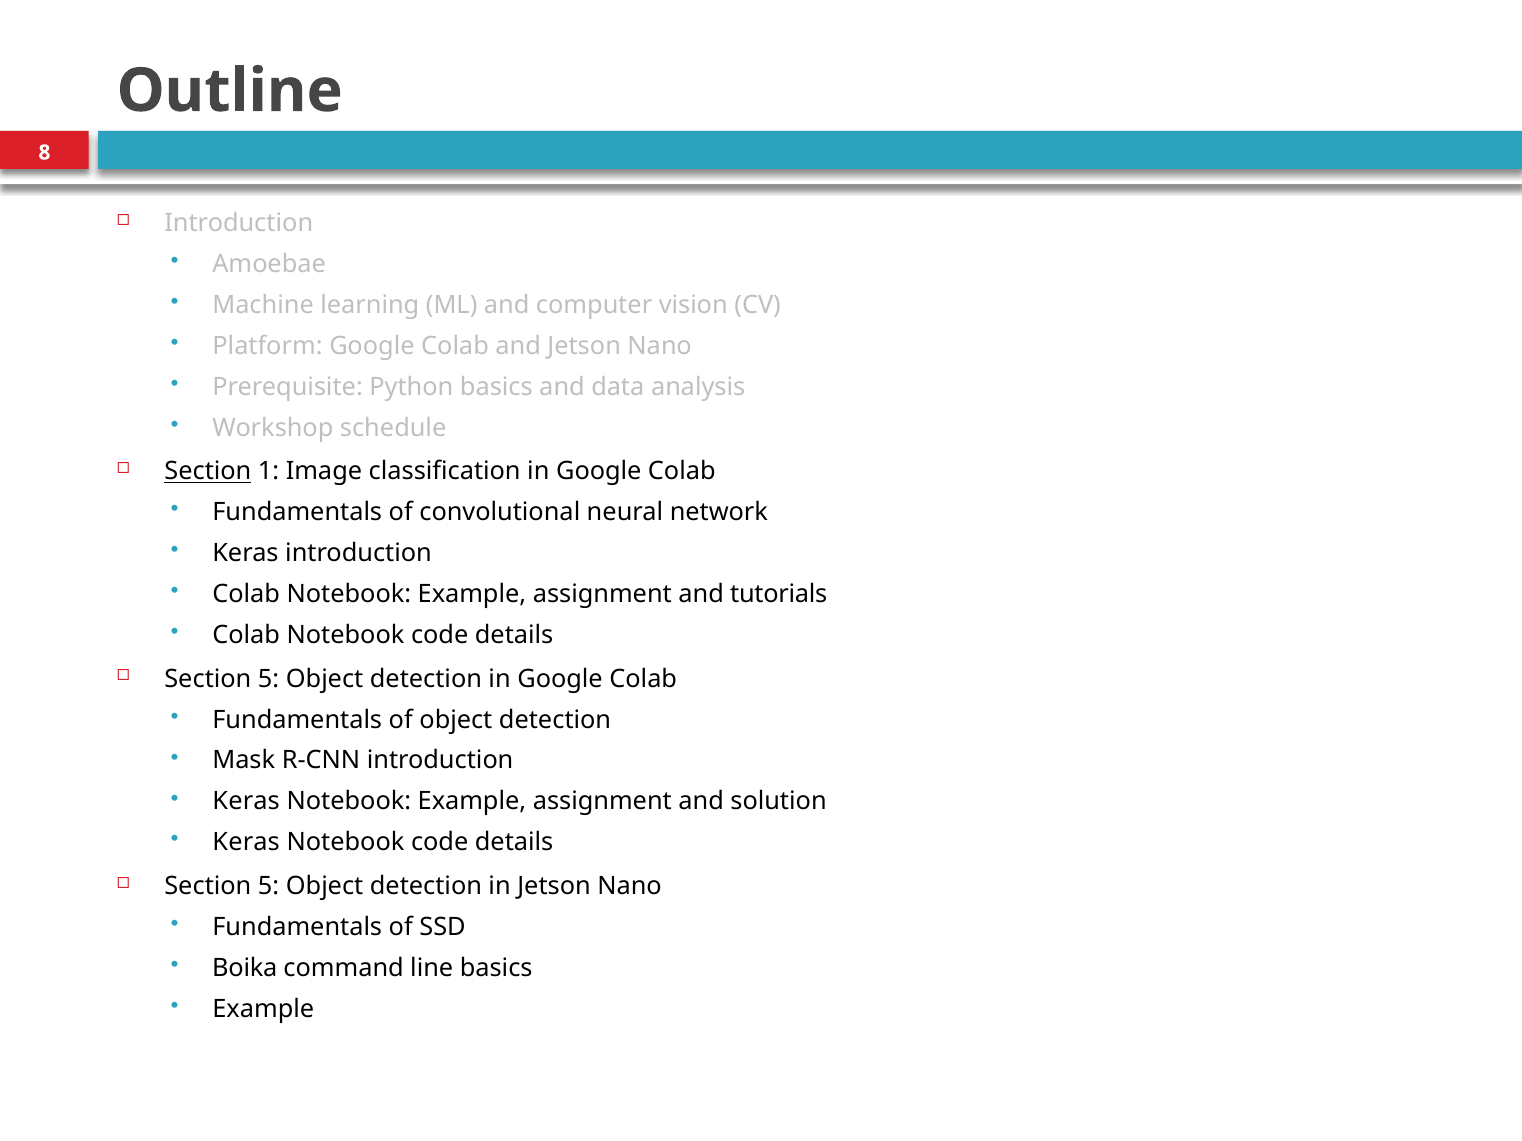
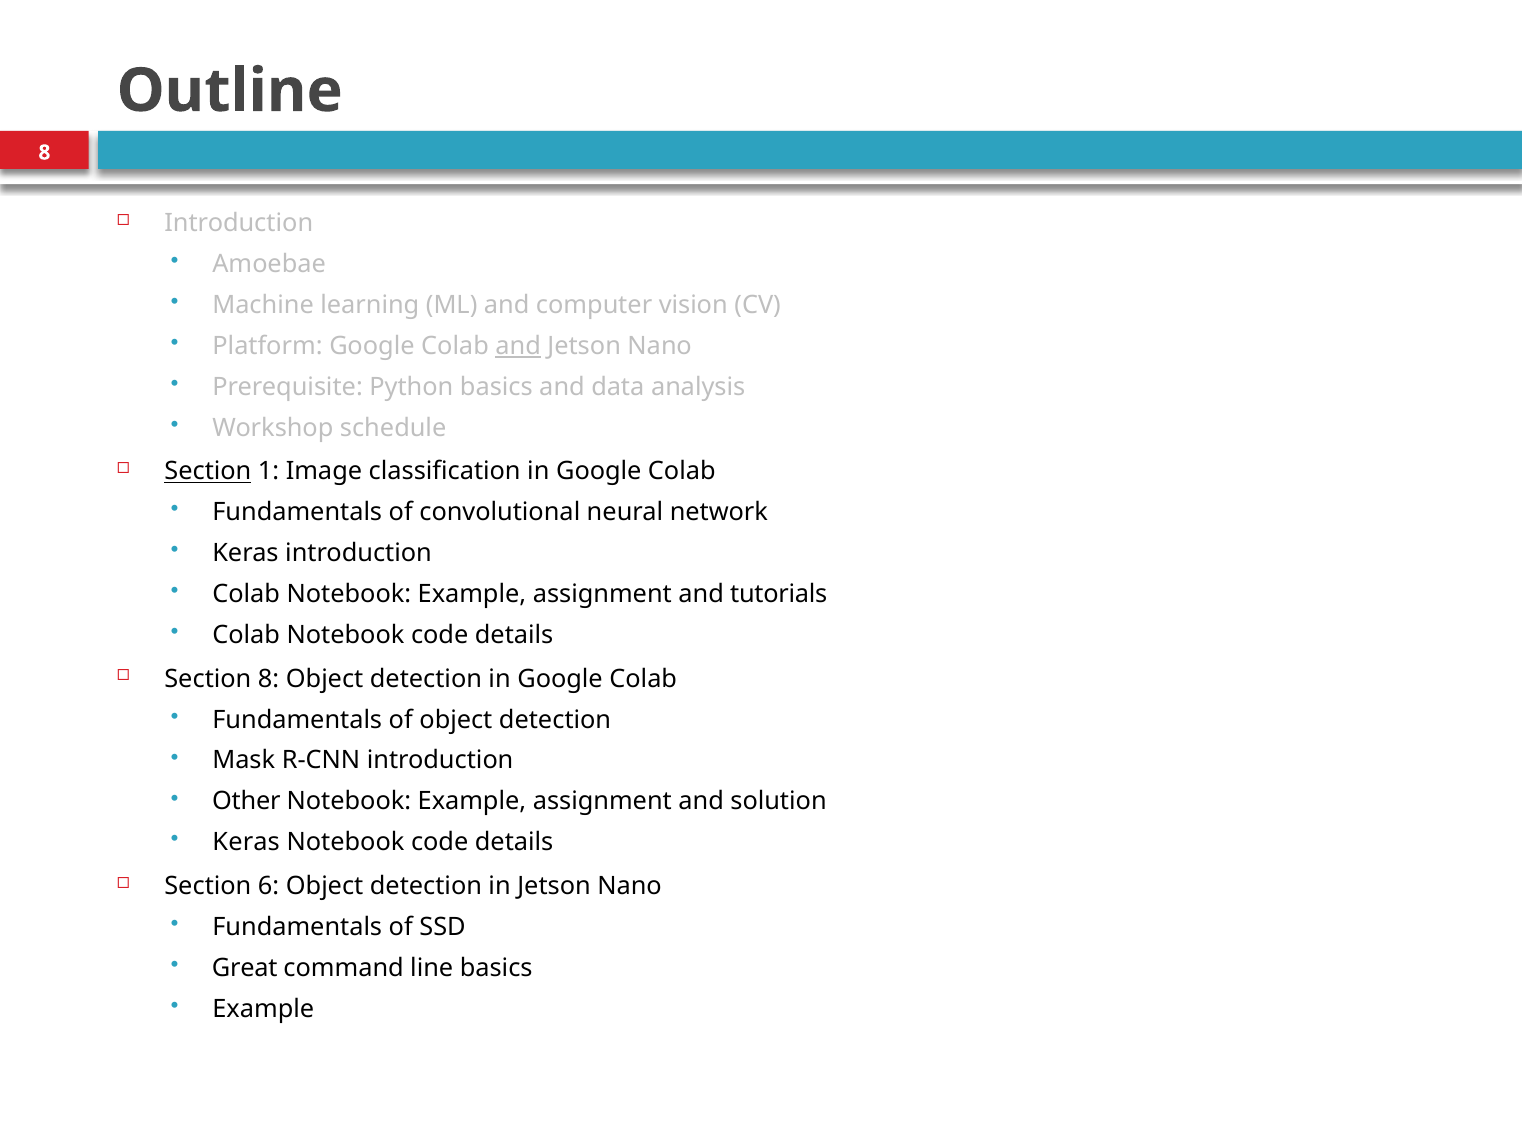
and underline: none -> present (518, 346)
5: 5 -> 8 (269, 679)
Keras: Keras -> Other (246, 802)
5: 5 -> 6 (269, 887)
Boika: Boika -> Great (245, 968)
